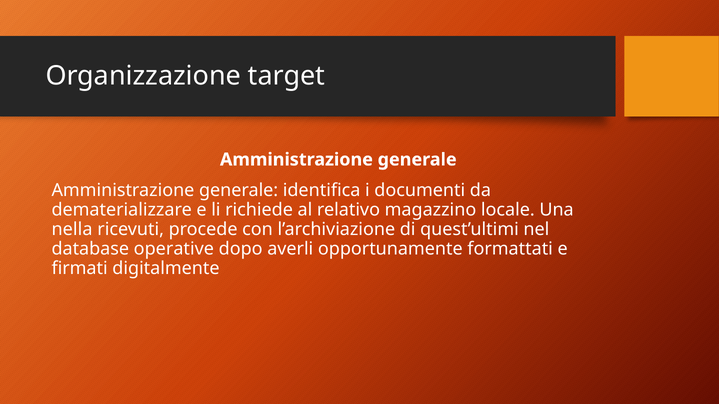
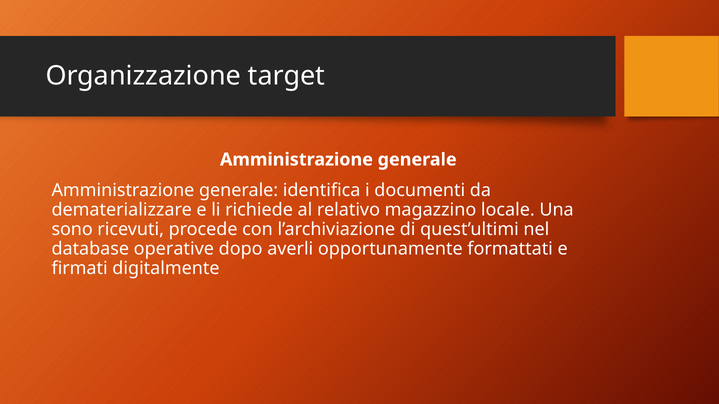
nella: nella -> sono (72, 230)
